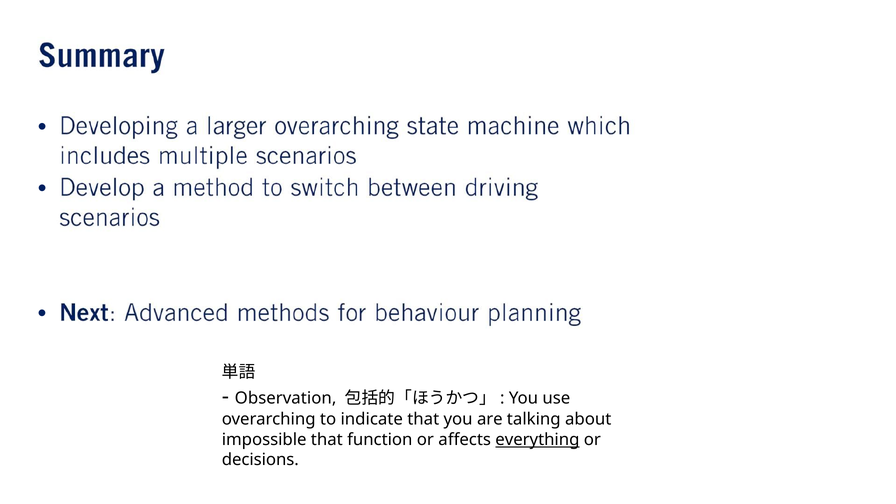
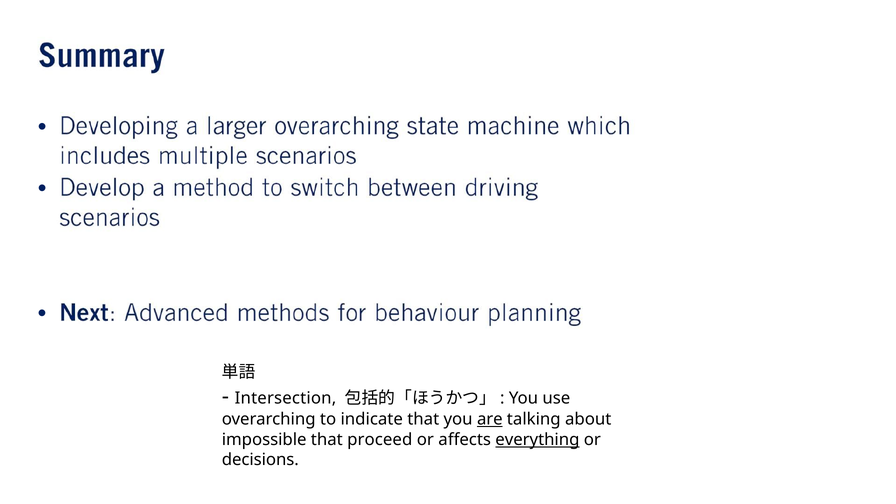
Observation: Observation -> Intersection (286, 398)
are underline: none -> present (490, 419)
function: function -> proceed (380, 440)
